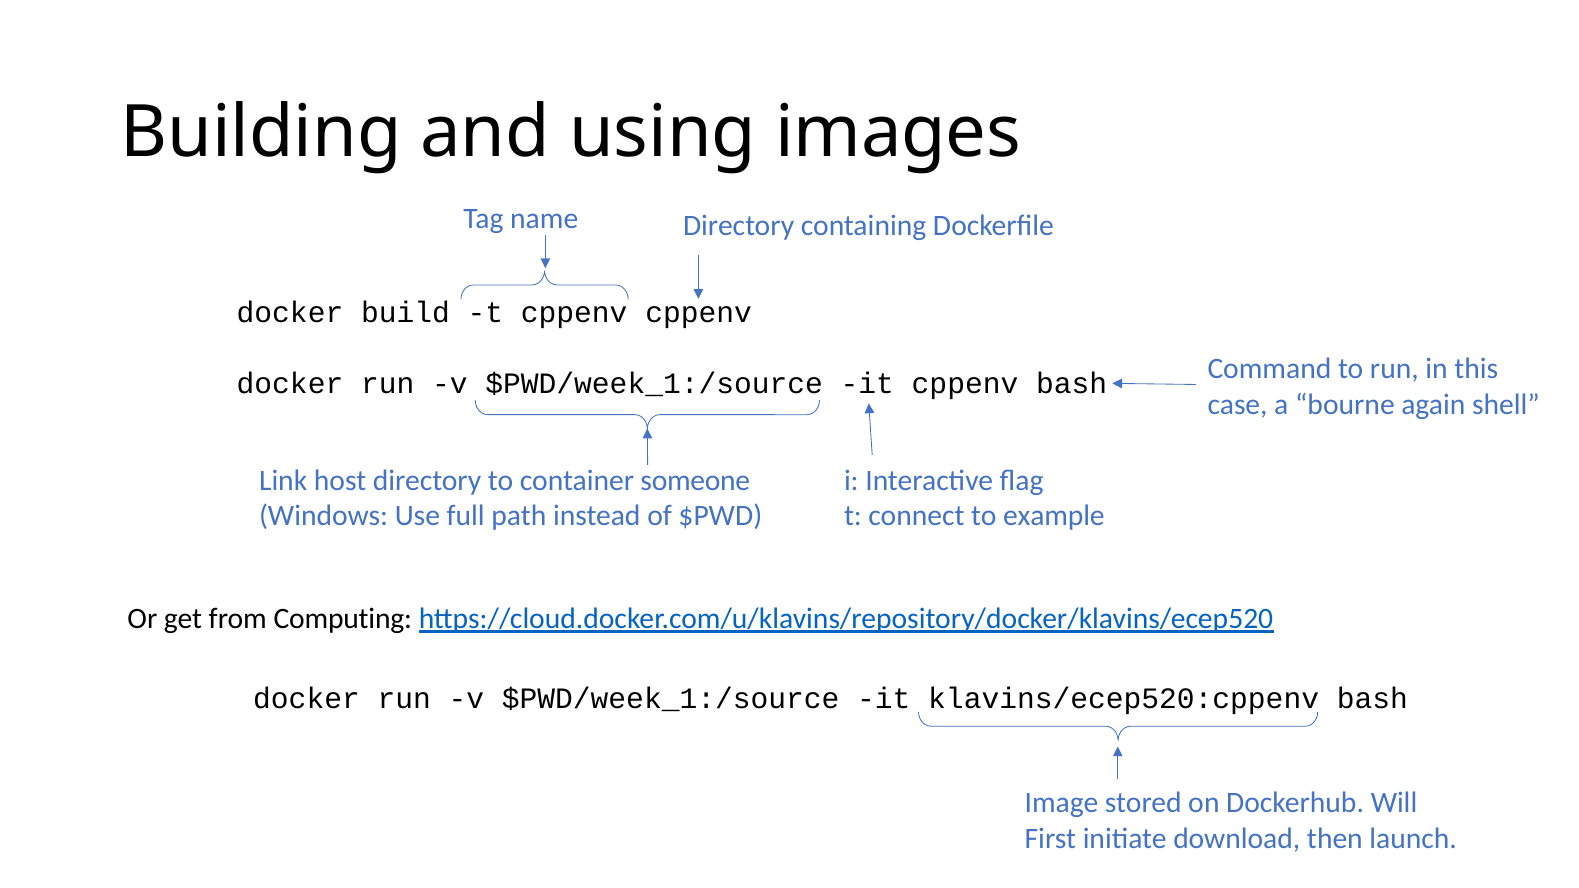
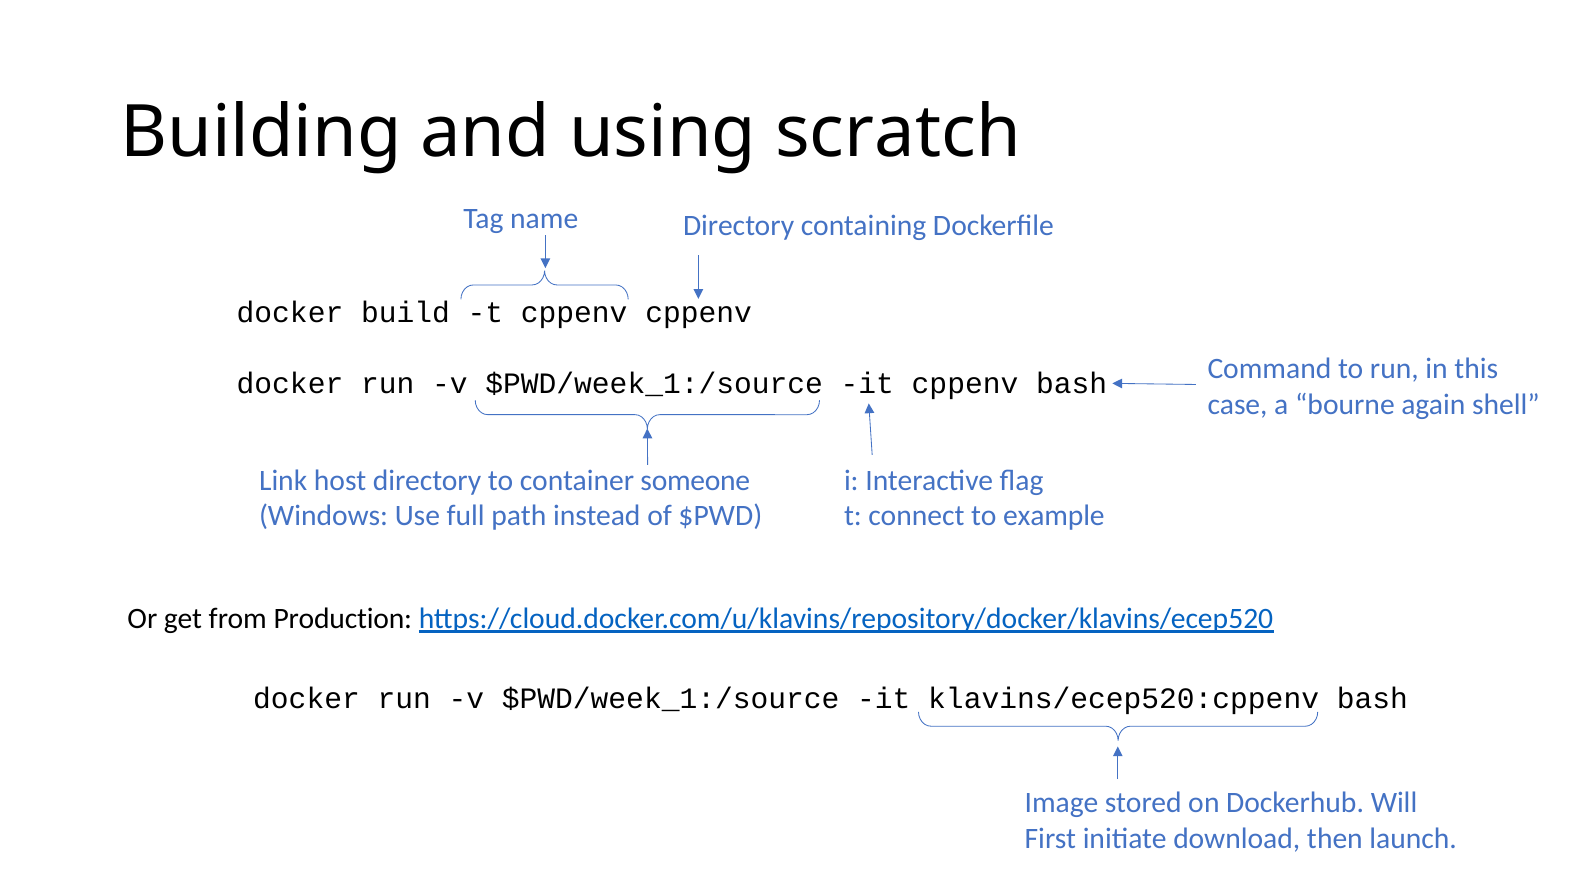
images: images -> scratch (898, 133)
Computing: Computing -> Production (343, 619)
